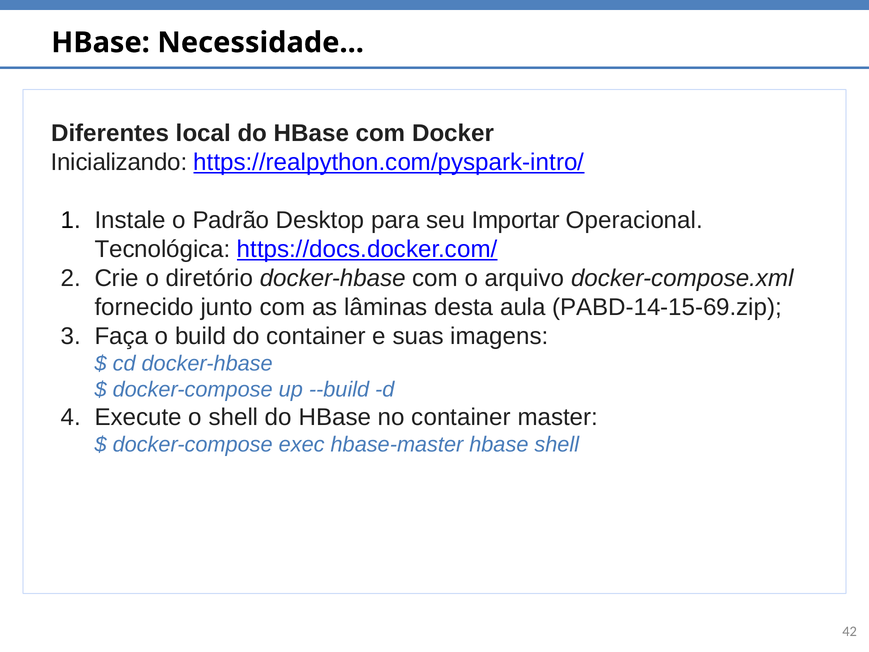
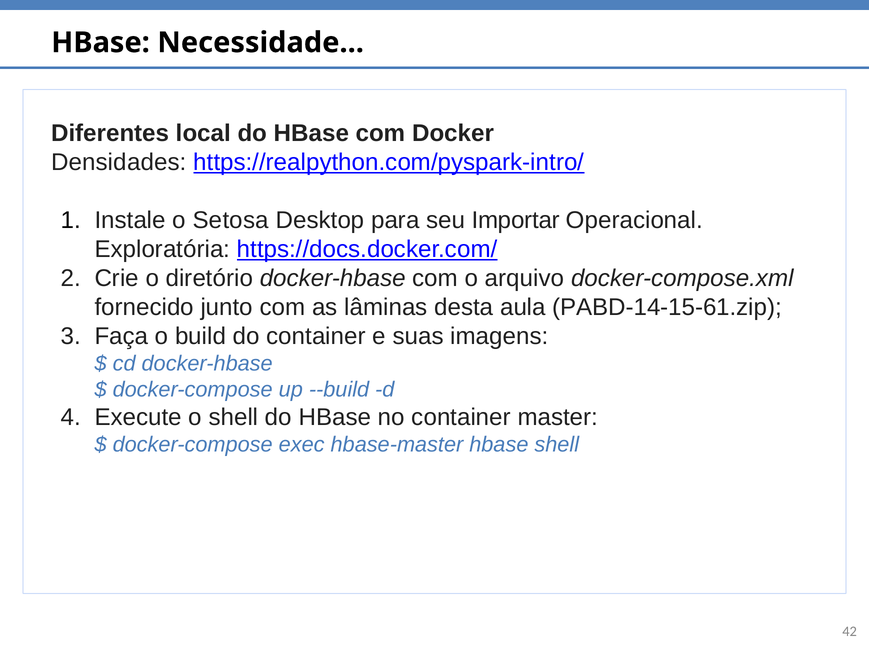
Inicializando: Inicializando -> Densidades (119, 162)
Padrão: Padrão -> Setosa (231, 220)
Tecnológica: Tecnológica -> Exploratória (162, 249)
PABD-14-15-69.zip: PABD-14-15-69.zip -> PABD-14-15-61.zip (667, 307)
